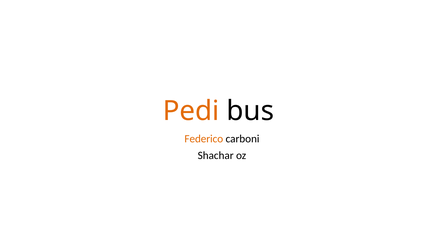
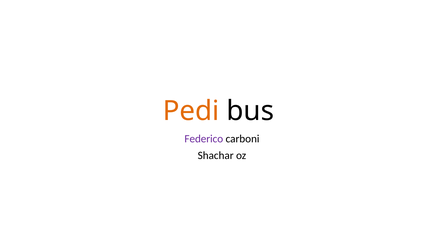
Federico colour: orange -> purple (204, 139)
